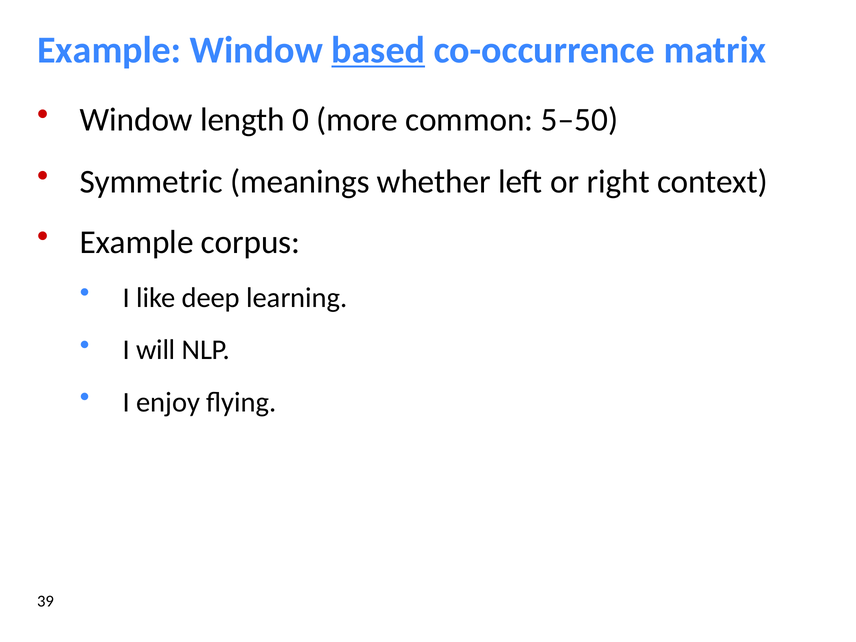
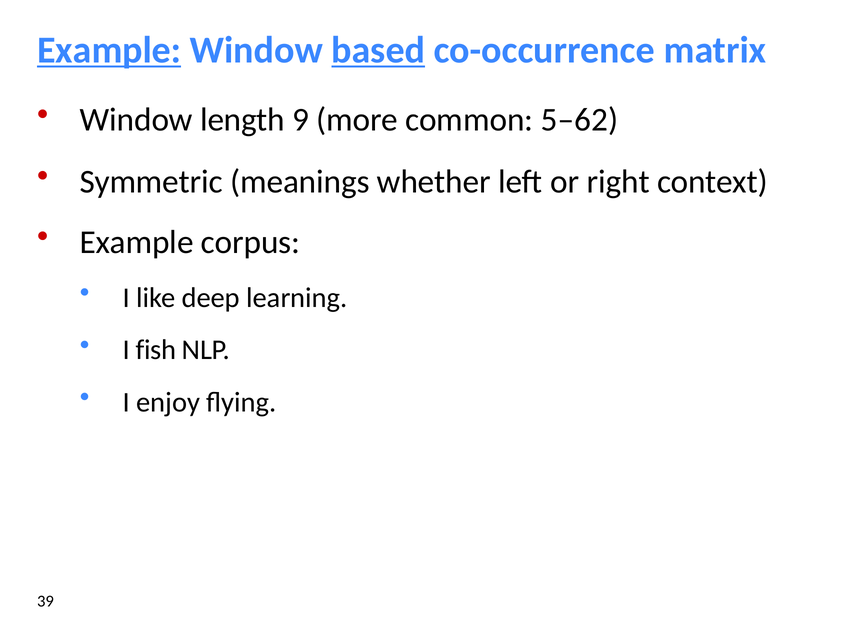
Example underline: none -> present (109, 50)
0: 0 -> 9 (301, 120)
5–50: 5–50 -> 5–62 (580, 120)
will: will -> fish (156, 350)
